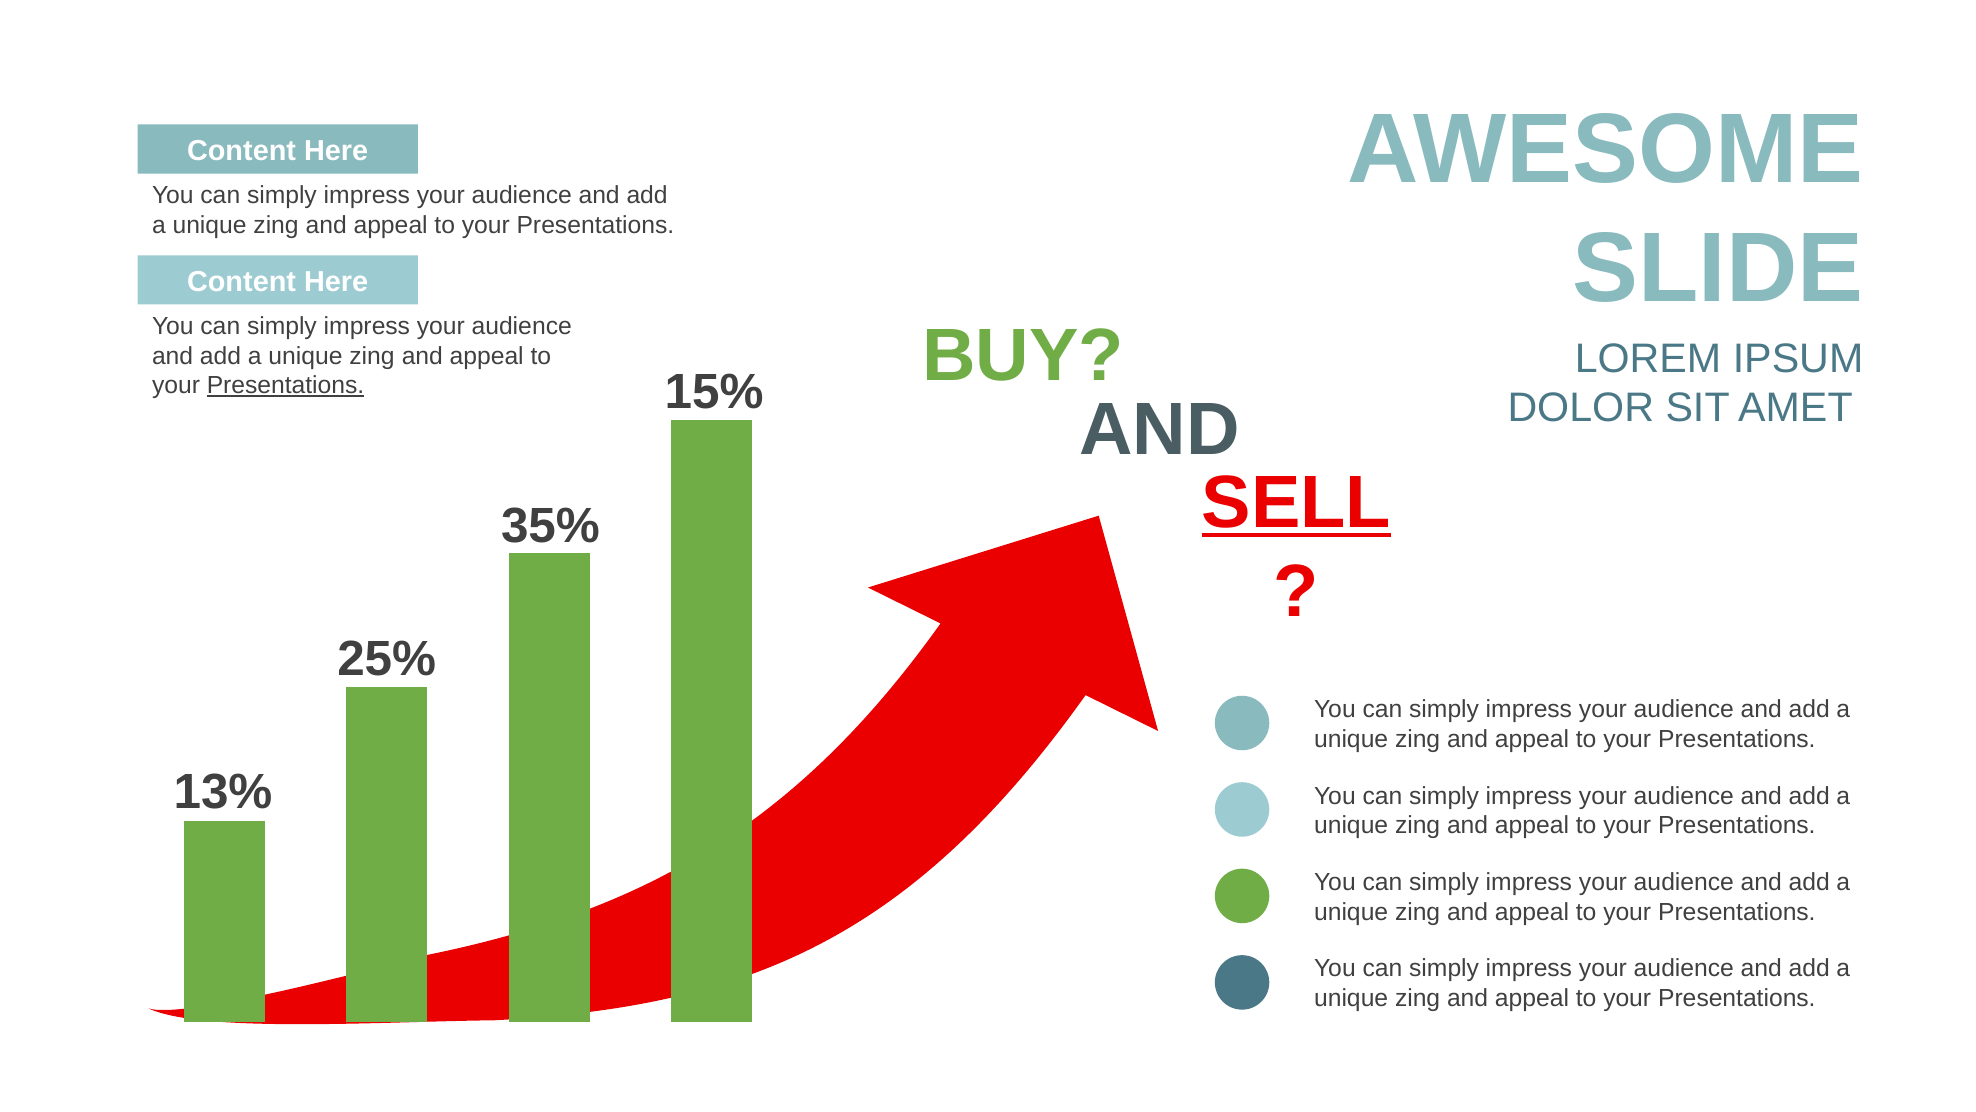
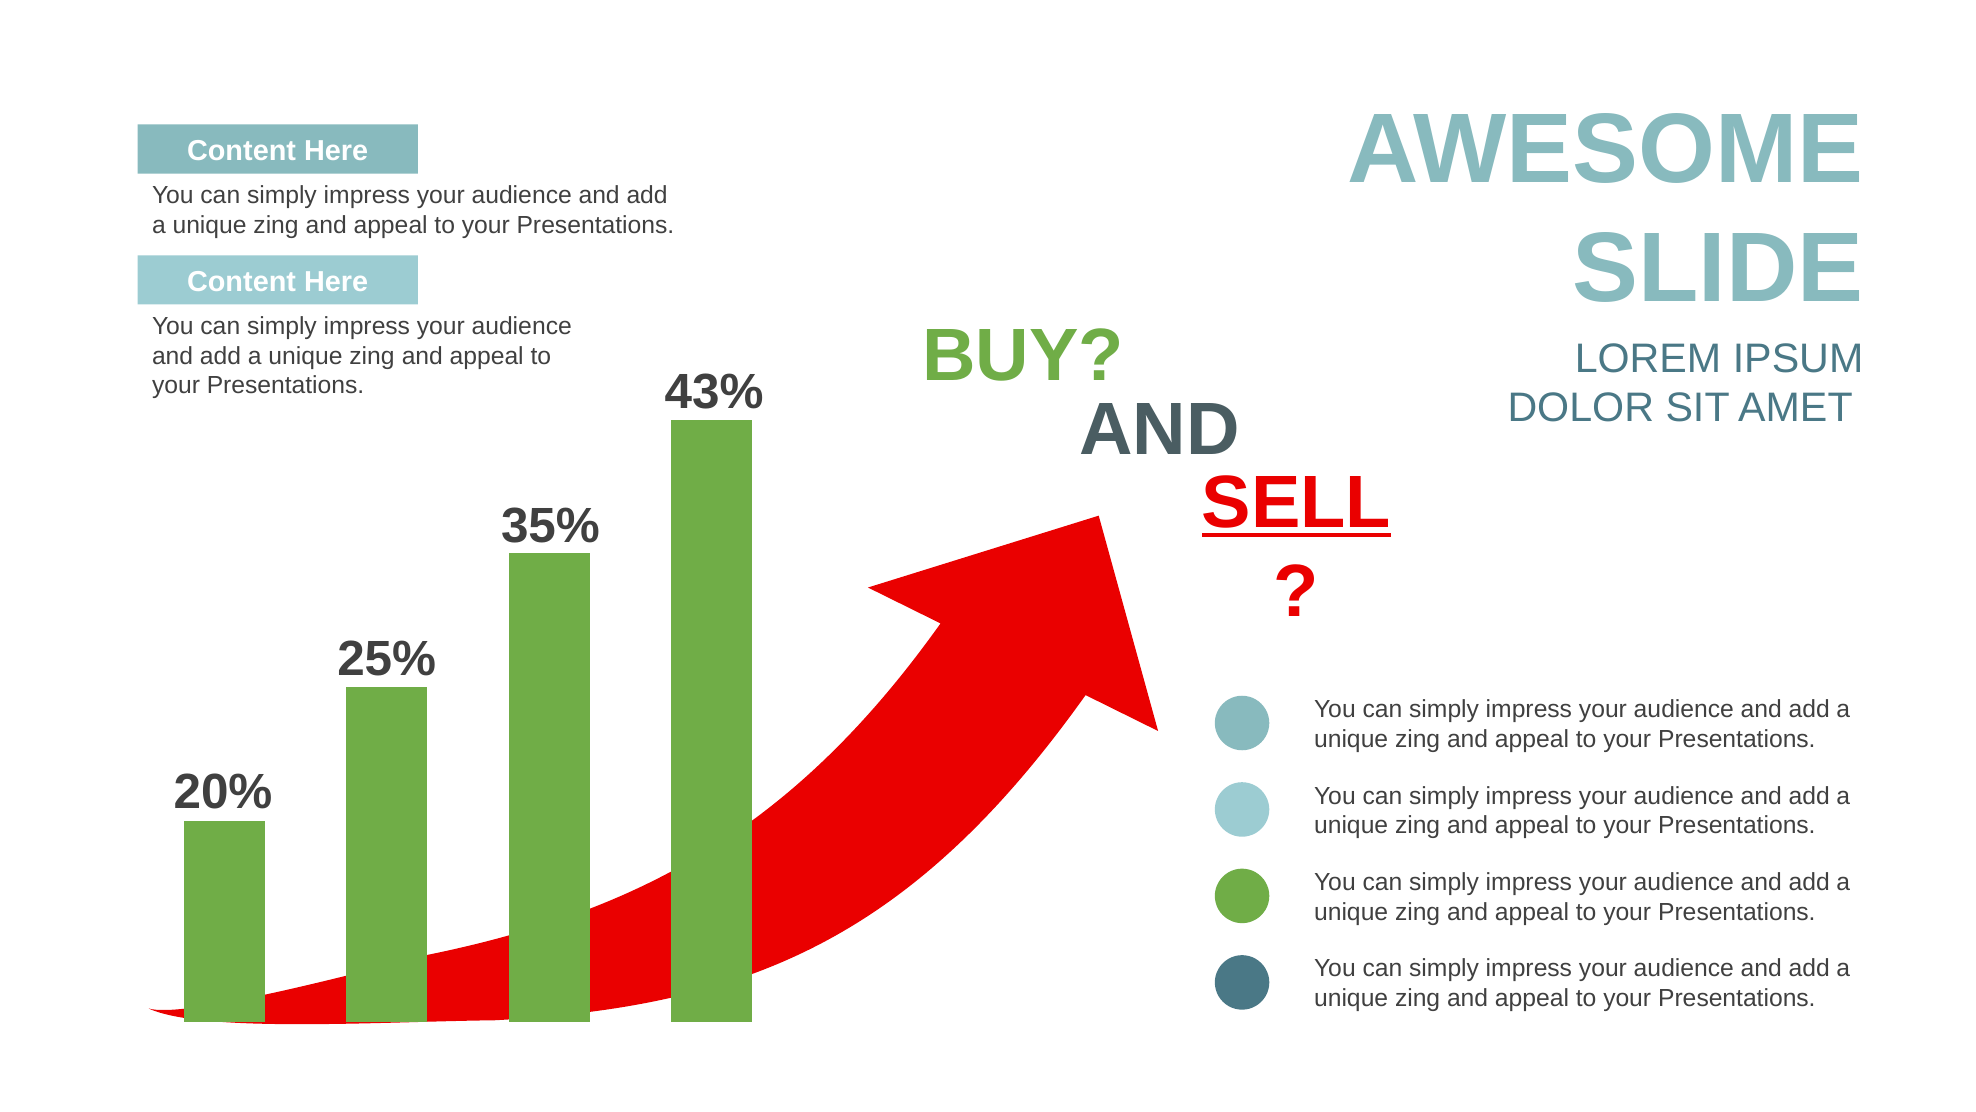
15%: 15% -> 43% (714, 392)
Presentations underline: present -> none (286, 385)
13%: 13% -> 20% (223, 792)
